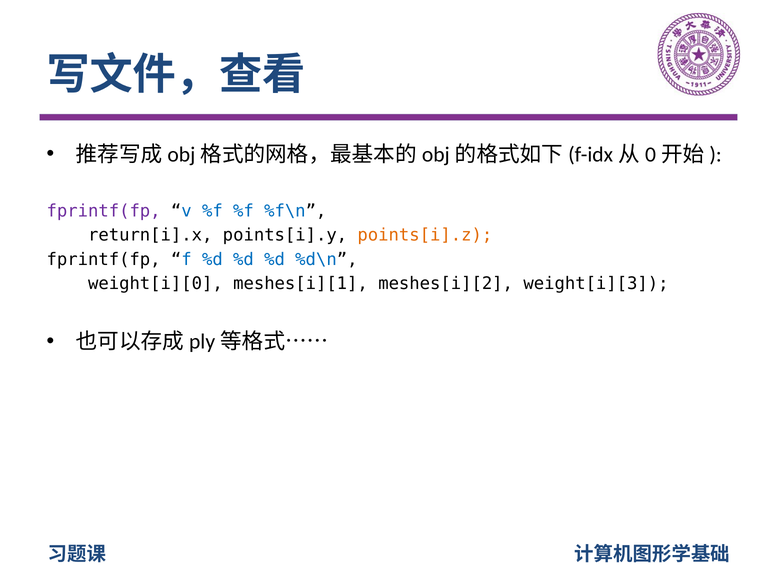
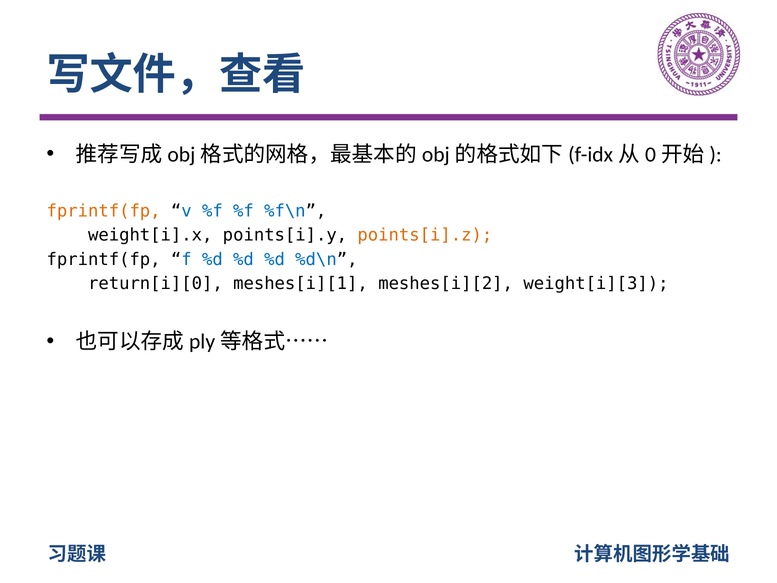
fprintf(fp colour: purple -> orange (104, 211)
return[i].x: return[i].x -> weight[i].x (150, 235)
weight[i][0: weight[i][0 -> return[i][0 (155, 284)
